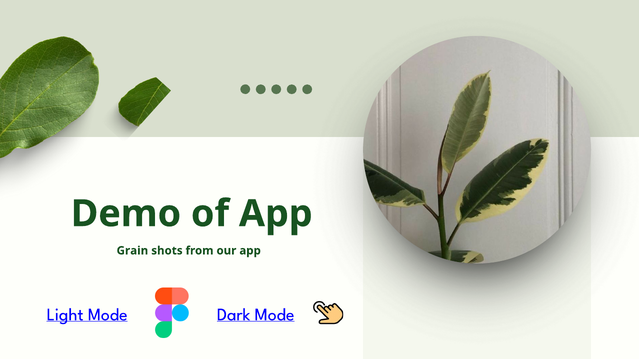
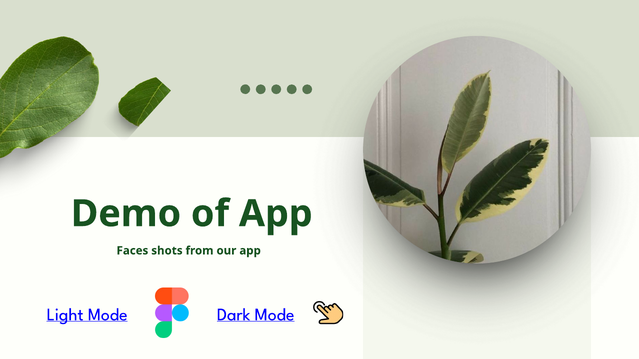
Grain: Grain -> Faces (132, 251)
